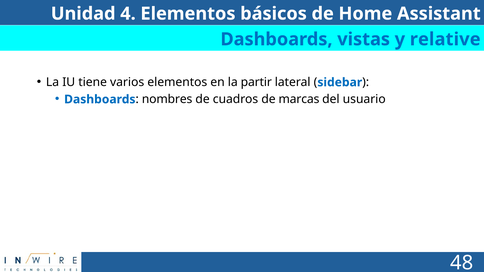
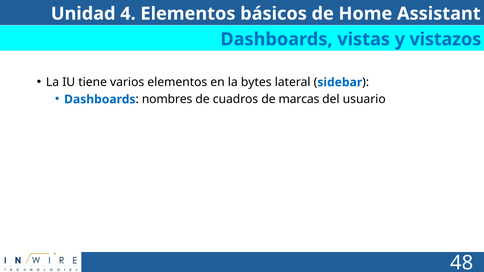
relative: relative -> vistazos (445, 39)
partir: partir -> bytes (256, 82)
